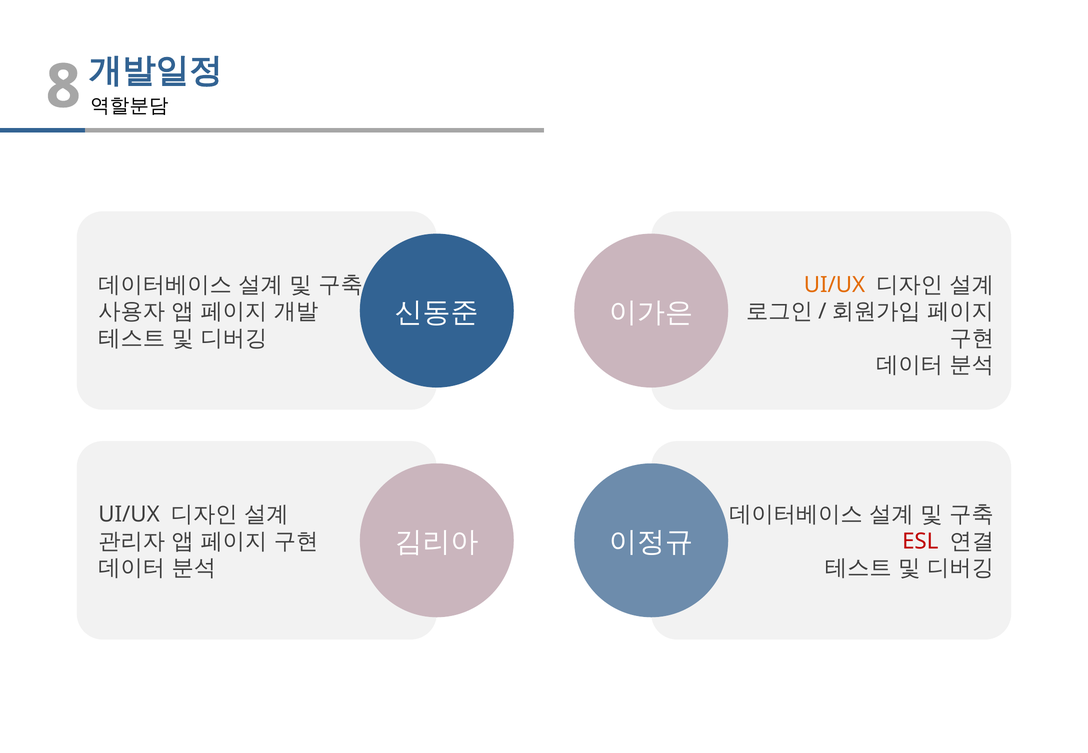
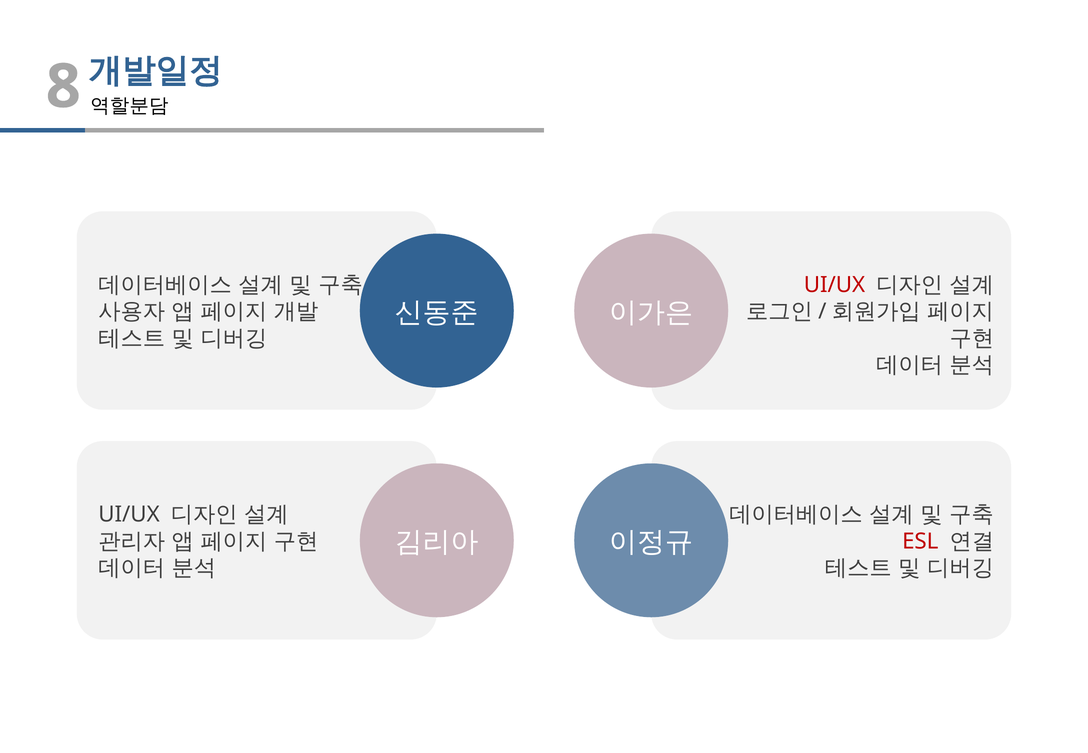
UI/UX colour: orange -> red (834, 285)
